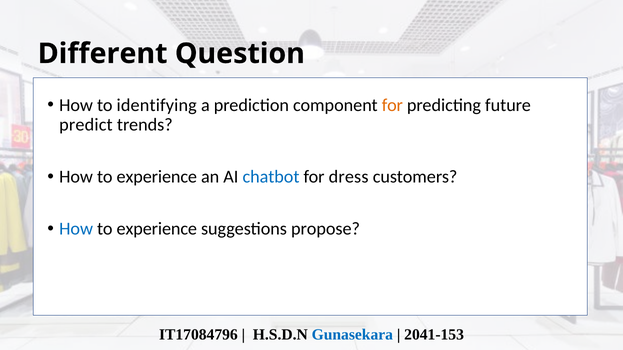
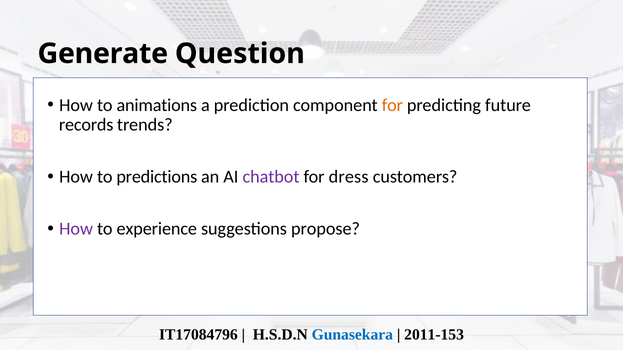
Different: Different -> Generate (103, 54)
identifying: identifying -> animations (157, 105)
predict: predict -> records (86, 125)
experience: experience -> predictions (157, 177)
chatbot colour: blue -> purple (271, 177)
How colour: blue -> purple (76, 229)
2041-153: 2041-153 -> 2011-153 (434, 335)
